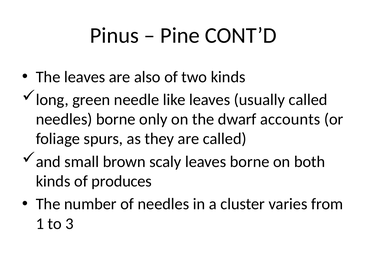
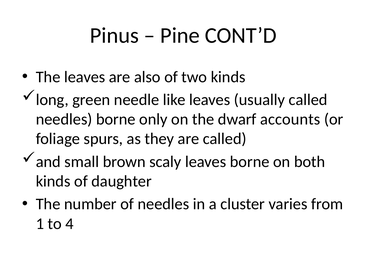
produces: produces -> daughter (122, 181)
3: 3 -> 4 (69, 224)
